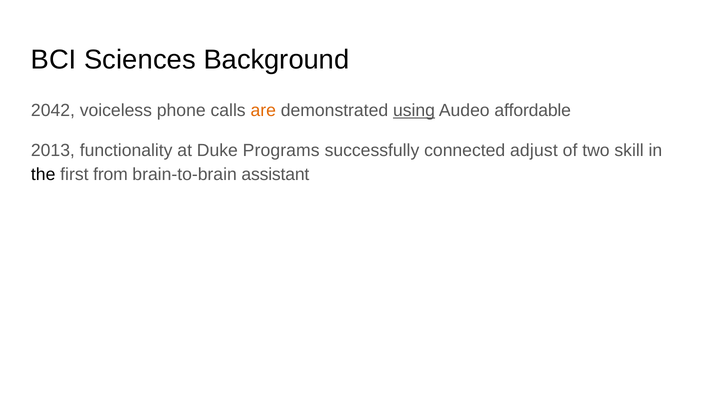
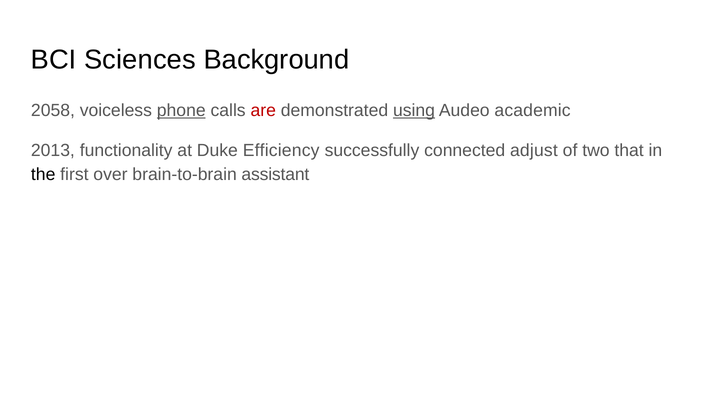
2042: 2042 -> 2058 (53, 111)
phone underline: none -> present (181, 111)
are colour: orange -> red (263, 111)
affordable: affordable -> academic (533, 111)
Programs: Programs -> Efficiency (281, 150)
skill: skill -> that (629, 150)
from: from -> over (110, 175)
